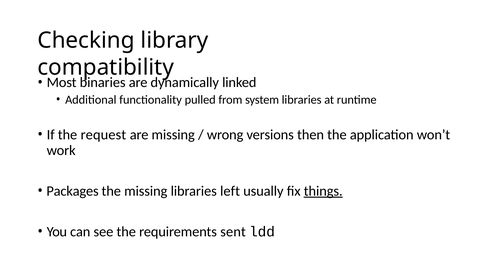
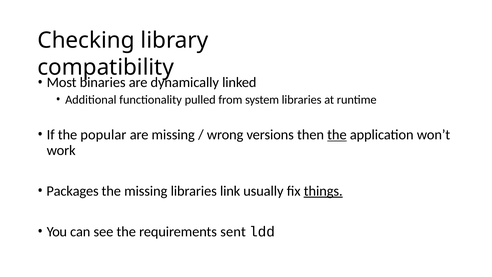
request: request -> popular (103, 135)
the underline: none -> present (337, 135)
left: left -> link (230, 191)
